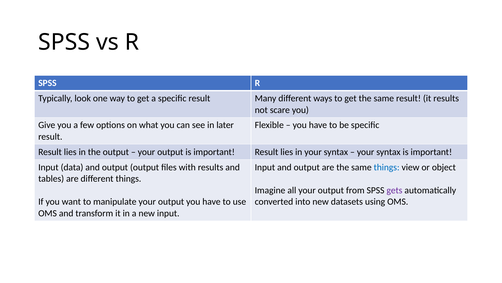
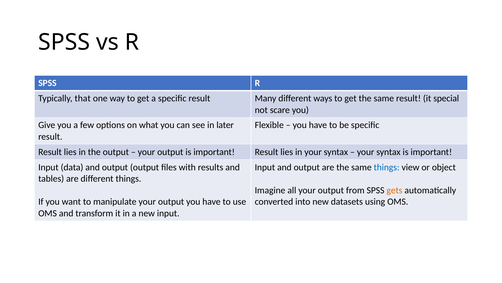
look: look -> that (83, 98)
it results: results -> special (446, 98)
gets colour: purple -> orange (394, 190)
